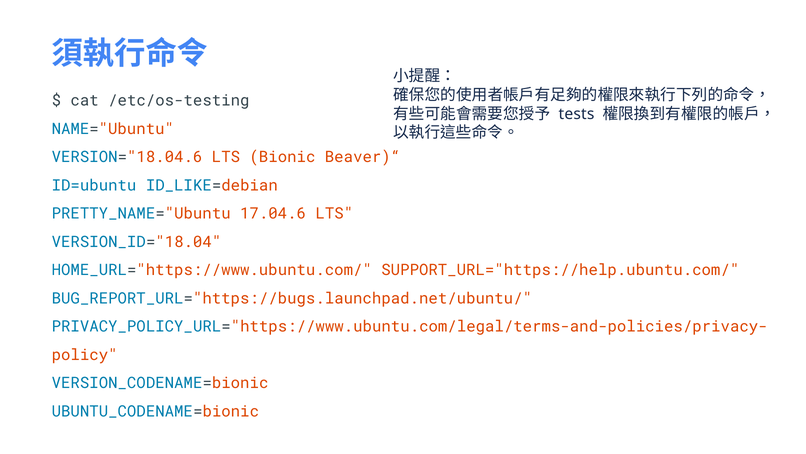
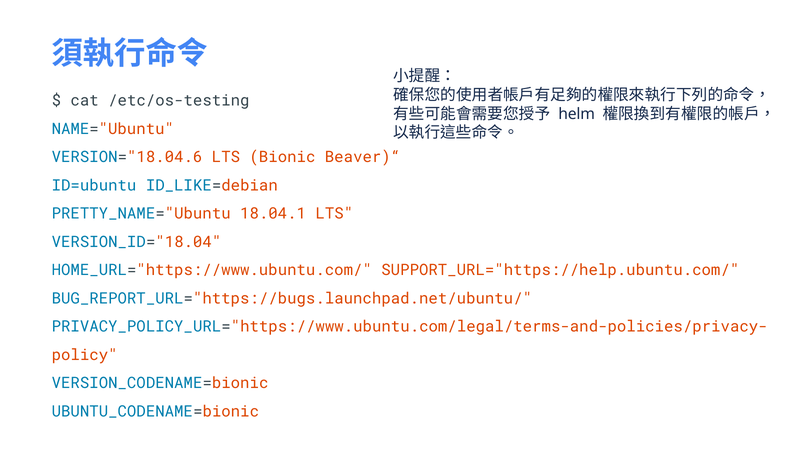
tests: tests -> helm (577, 114)
17.04.6: 17.04.6 -> 18.04.1 (273, 213)
